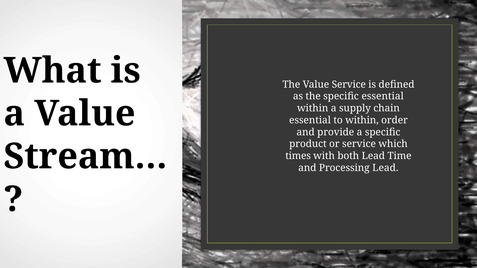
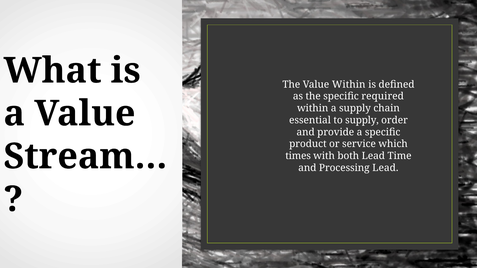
Value Service: Service -> Within (349, 85)
specific essential: essential -> required (383, 96)
to within: within -> supply (362, 120)
